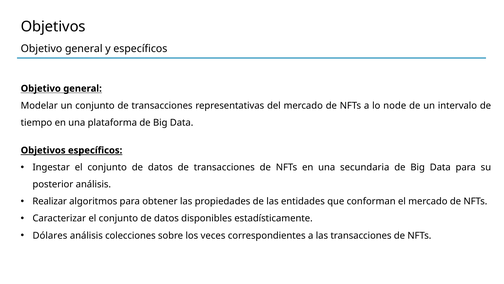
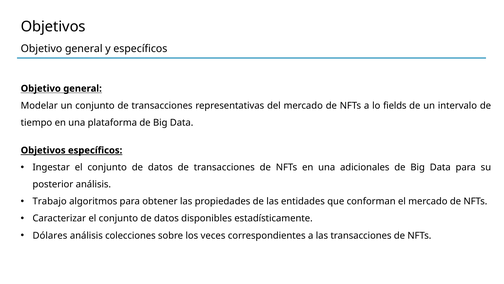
node: node -> fields (395, 105)
secundaria: secundaria -> adicionales (365, 167)
Realizar: Realizar -> Trabajo (50, 201)
